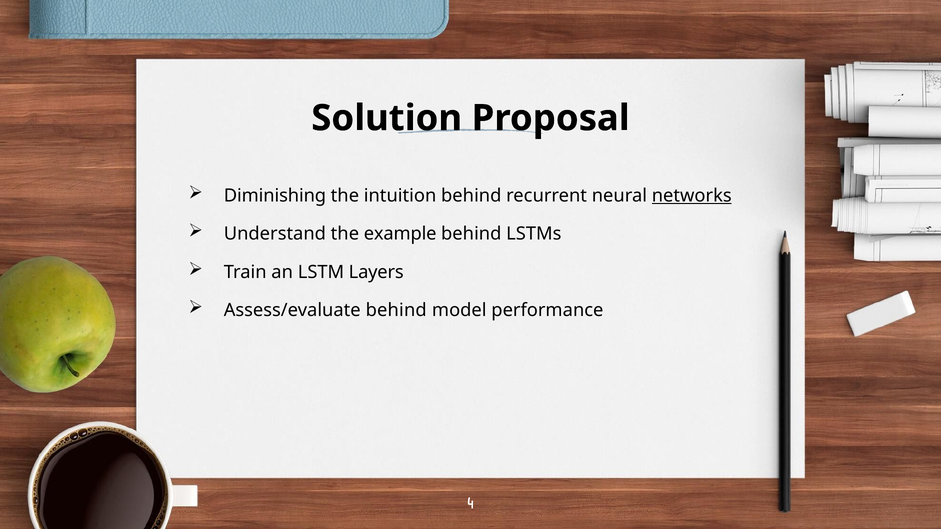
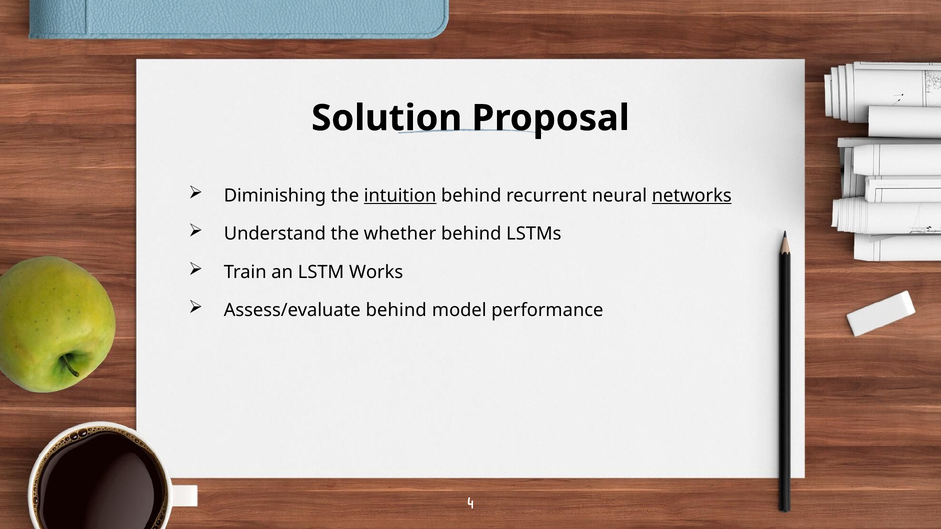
intuition underline: none -> present (400, 196)
example: example -> whether (400, 234)
Layers: Layers -> Works (376, 272)
